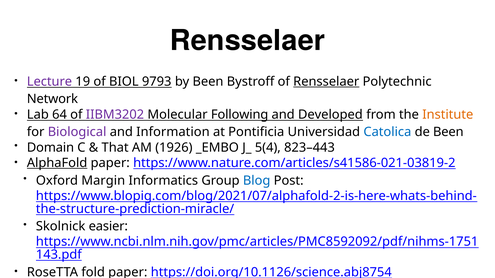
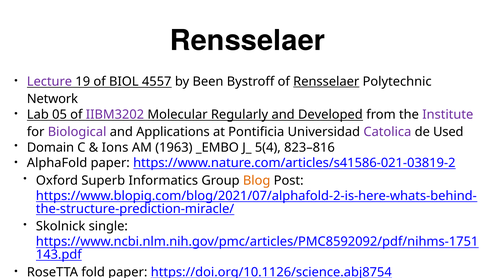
9793: 9793 -> 4557 (157, 82)
64: 64 -> 05 (60, 115)
Following: Following -> Regularly (240, 115)
Institute colour: orange -> purple (448, 115)
Information: Information -> Applications (173, 132)
Catolica colour: blue -> purple (387, 132)
de Been: Been -> Used (448, 132)
That: That -> Ions (115, 148)
1926: 1926 -> 1963 (174, 148)
823–443: 823–443 -> 823–816 (309, 148)
AlphaFold underline: present -> none (57, 163)
Margin: Margin -> Superb (103, 181)
Blog colour: blue -> orange (257, 181)
easier: easier -> single (108, 227)
